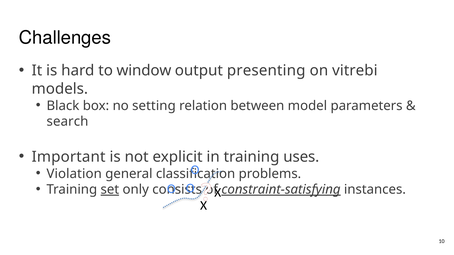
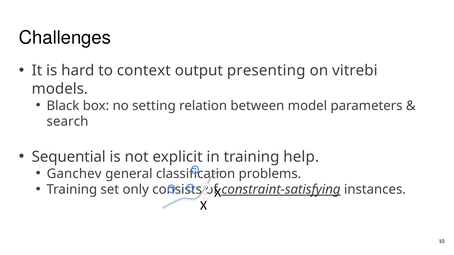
window: window -> context (144, 71)
Important: Important -> Sequential (69, 157)
uses: uses -> help (301, 157)
Violation: Violation -> Ganchev (74, 174)
set underline: present -> none (110, 190)
